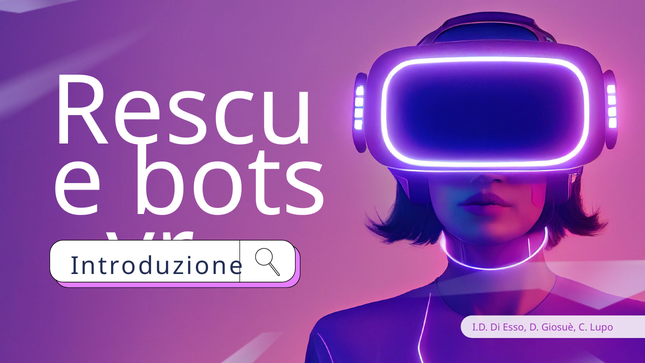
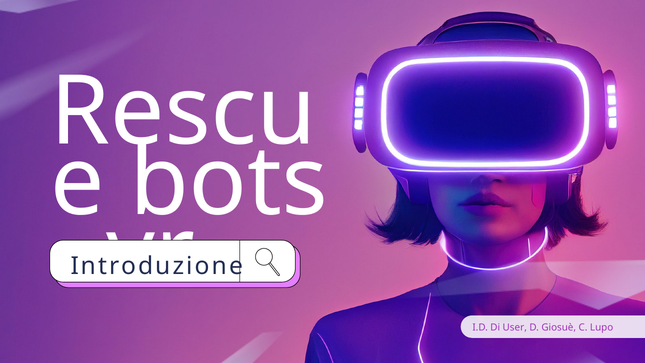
Esso: Esso -> User (515, 328)
